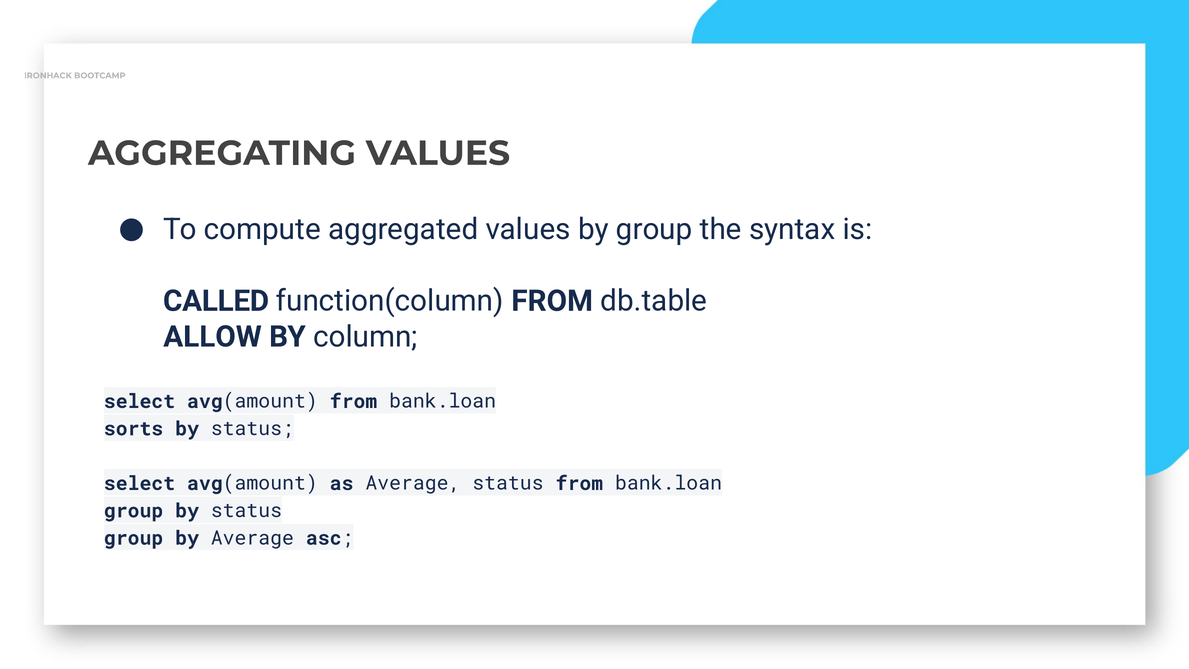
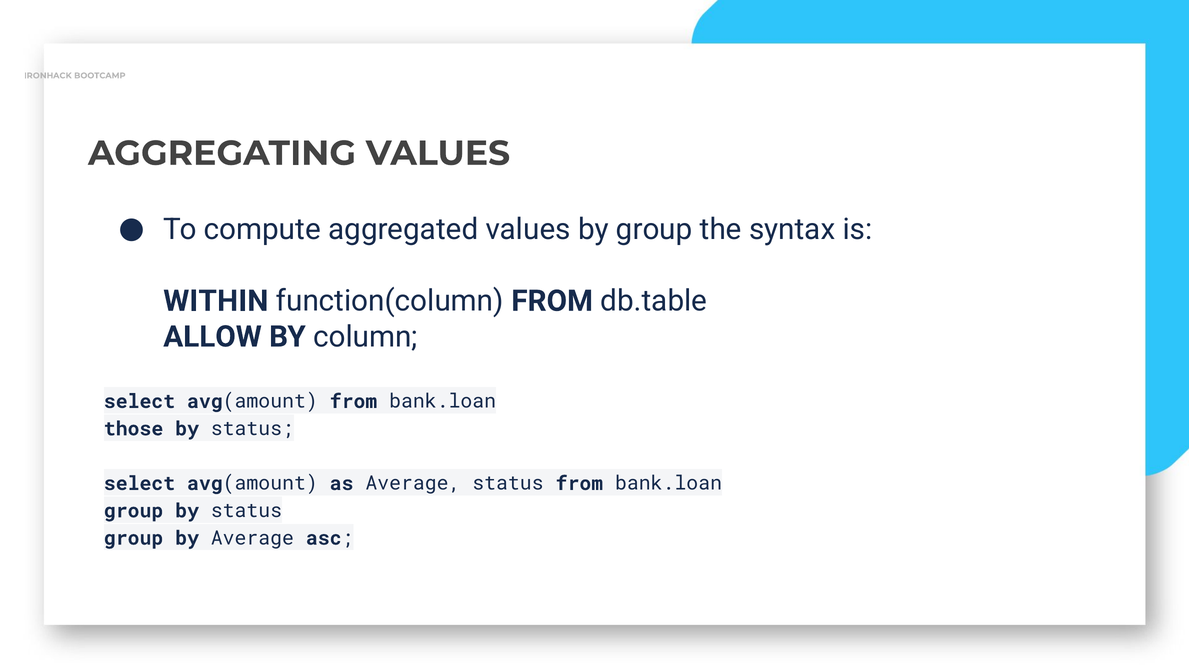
CALLED: CALLED -> WITHIN (216, 301)
sorts: sorts -> those (134, 429)
